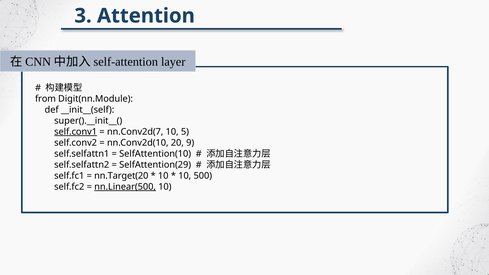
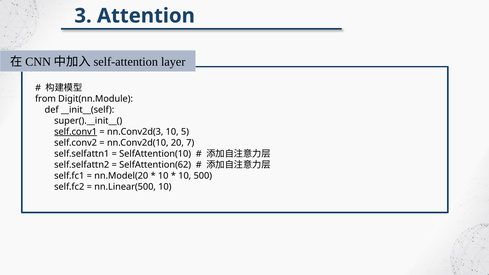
nn.Conv2d(7: nn.Conv2d(7 -> nn.Conv2d(3 (135, 132)
9: 9 -> 7 (190, 143)
SelfAttention(29: SelfAttention(29 -> SelfAttention(62 (155, 165)
nn.Target(20: nn.Target(20 -> nn.Model(20 (121, 176)
nn.Linear(500 underline: present -> none (125, 187)
